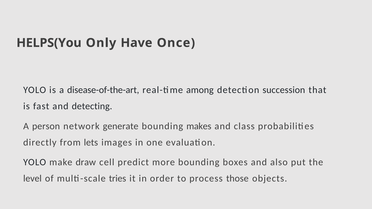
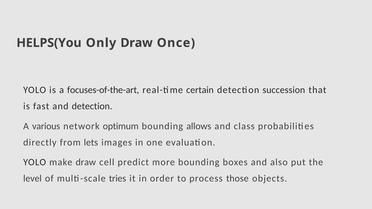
Only Have: Have -> Draw (137, 43)
disease-of-the-art: disease-of-the-art -> focuses-of-the-art (103, 90)
among: among -> certain (200, 90)
and detecting: detecting -> detection (92, 106)
person: person -> various (46, 126)
generate: generate -> optimum (121, 126)
makes: makes -> allows (199, 126)
